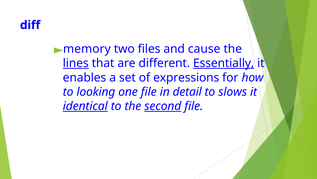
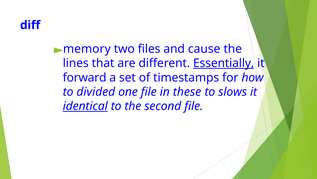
lines underline: present -> none (76, 63)
enables: enables -> forward (85, 77)
expressions: expressions -> timestamps (186, 77)
looking: looking -> divided (96, 92)
detail: detail -> these (187, 92)
second underline: present -> none (163, 106)
